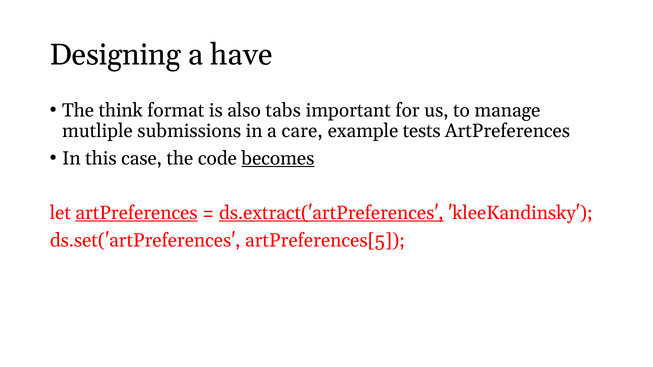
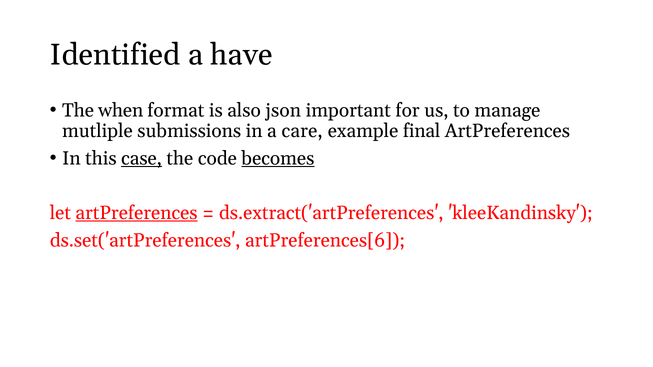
Designing: Designing -> Identified (115, 55)
think: think -> when (121, 110)
tabs: tabs -> json (283, 110)
tests: tests -> final (422, 131)
case underline: none -> present (142, 158)
ds.extract('artPreferences underline: present -> none (331, 213)
artPreferences[5: artPreferences[5 -> artPreferences[6 (325, 240)
